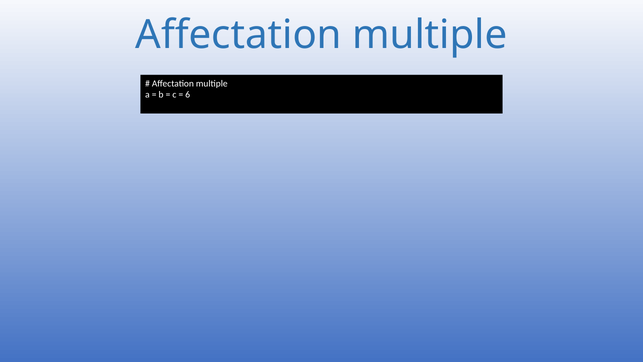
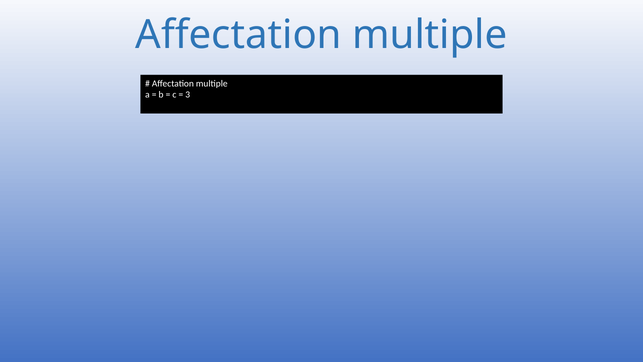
6: 6 -> 3 (188, 95)
